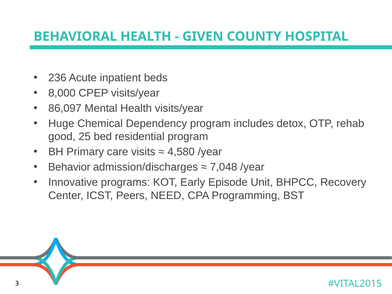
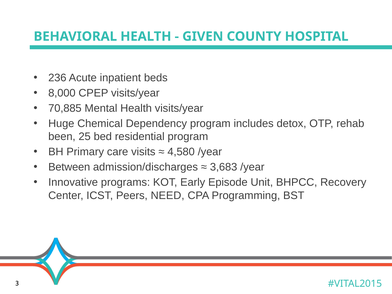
86,097: 86,097 -> 70,885 (65, 108)
good: good -> been (62, 137)
Behavior: Behavior -> Between (69, 167)
7,048: 7,048 -> 3,683 (224, 167)
